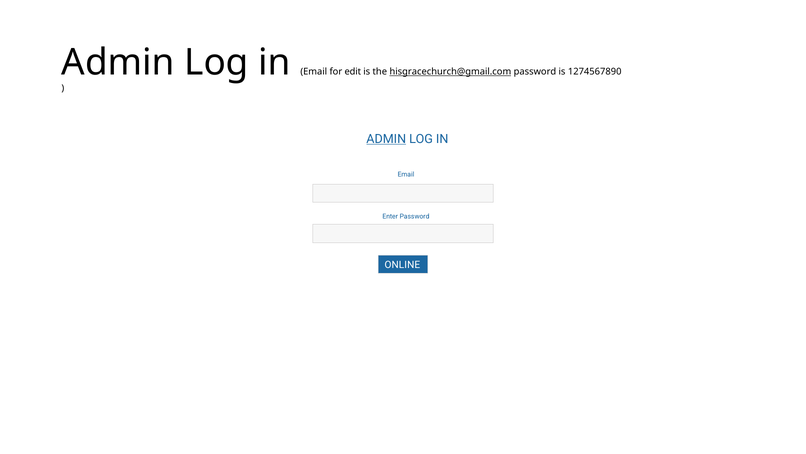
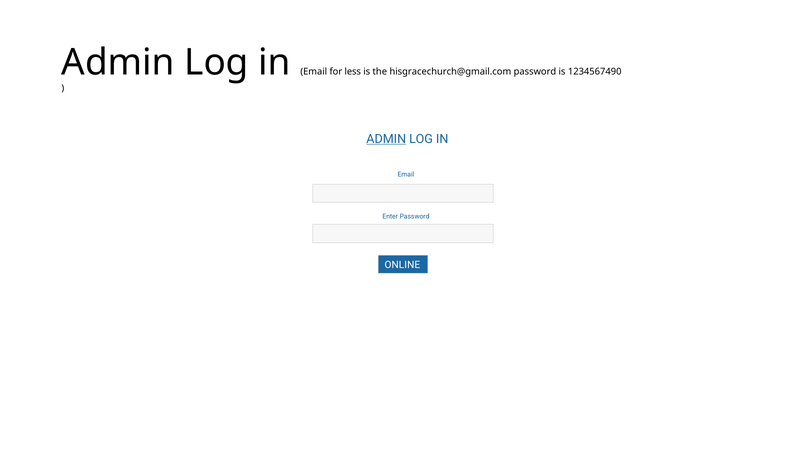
edit: edit -> less (353, 72)
hisgracechurch@gmail.com underline: present -> none (450, 72)
1274567890: 1274567890 -> 1234567490 (595, 72)
